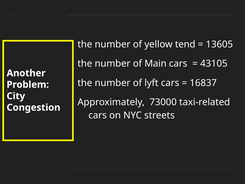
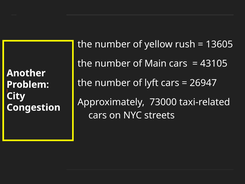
tend: tend -> rush (185, 44)
16837: 16837 -> 26947 (203, 83)
